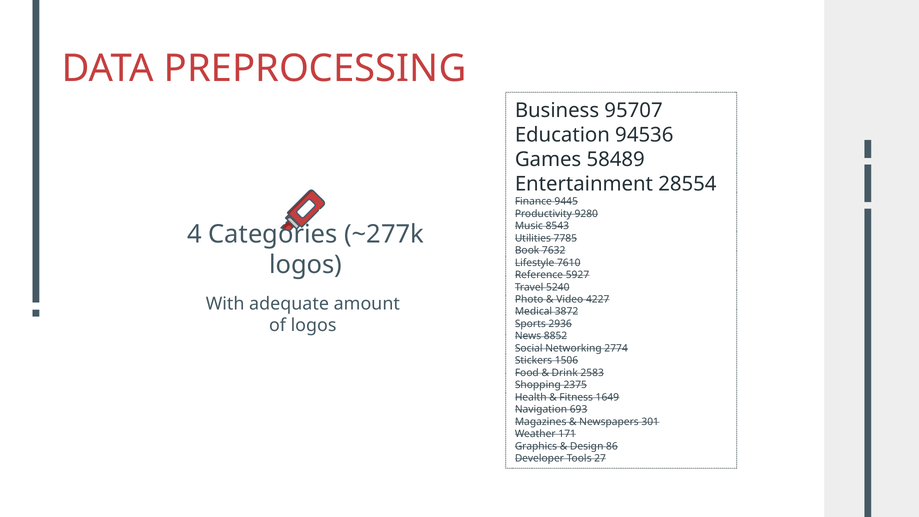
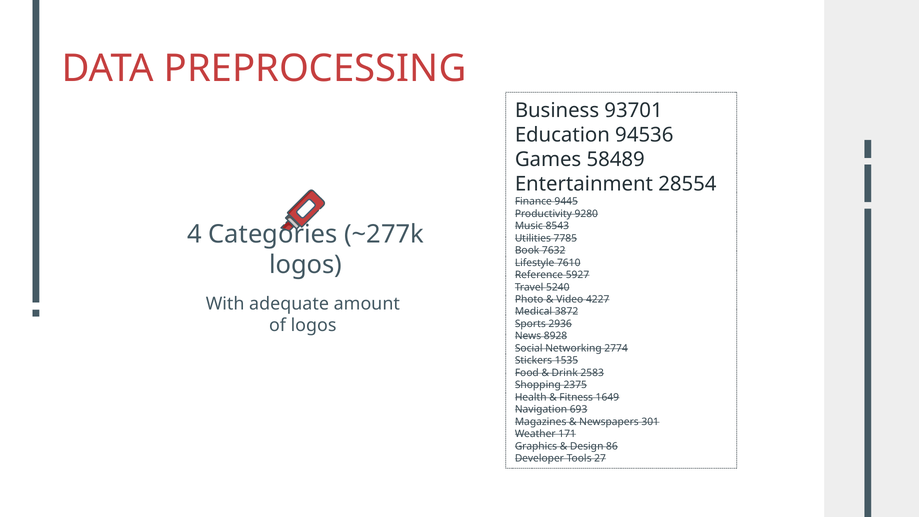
95707: 95707 -> 93701 (634, 110)
8852: 8852 -> 8928 (556, 336)
1506: 1506 -> 1535 (566, 361)
